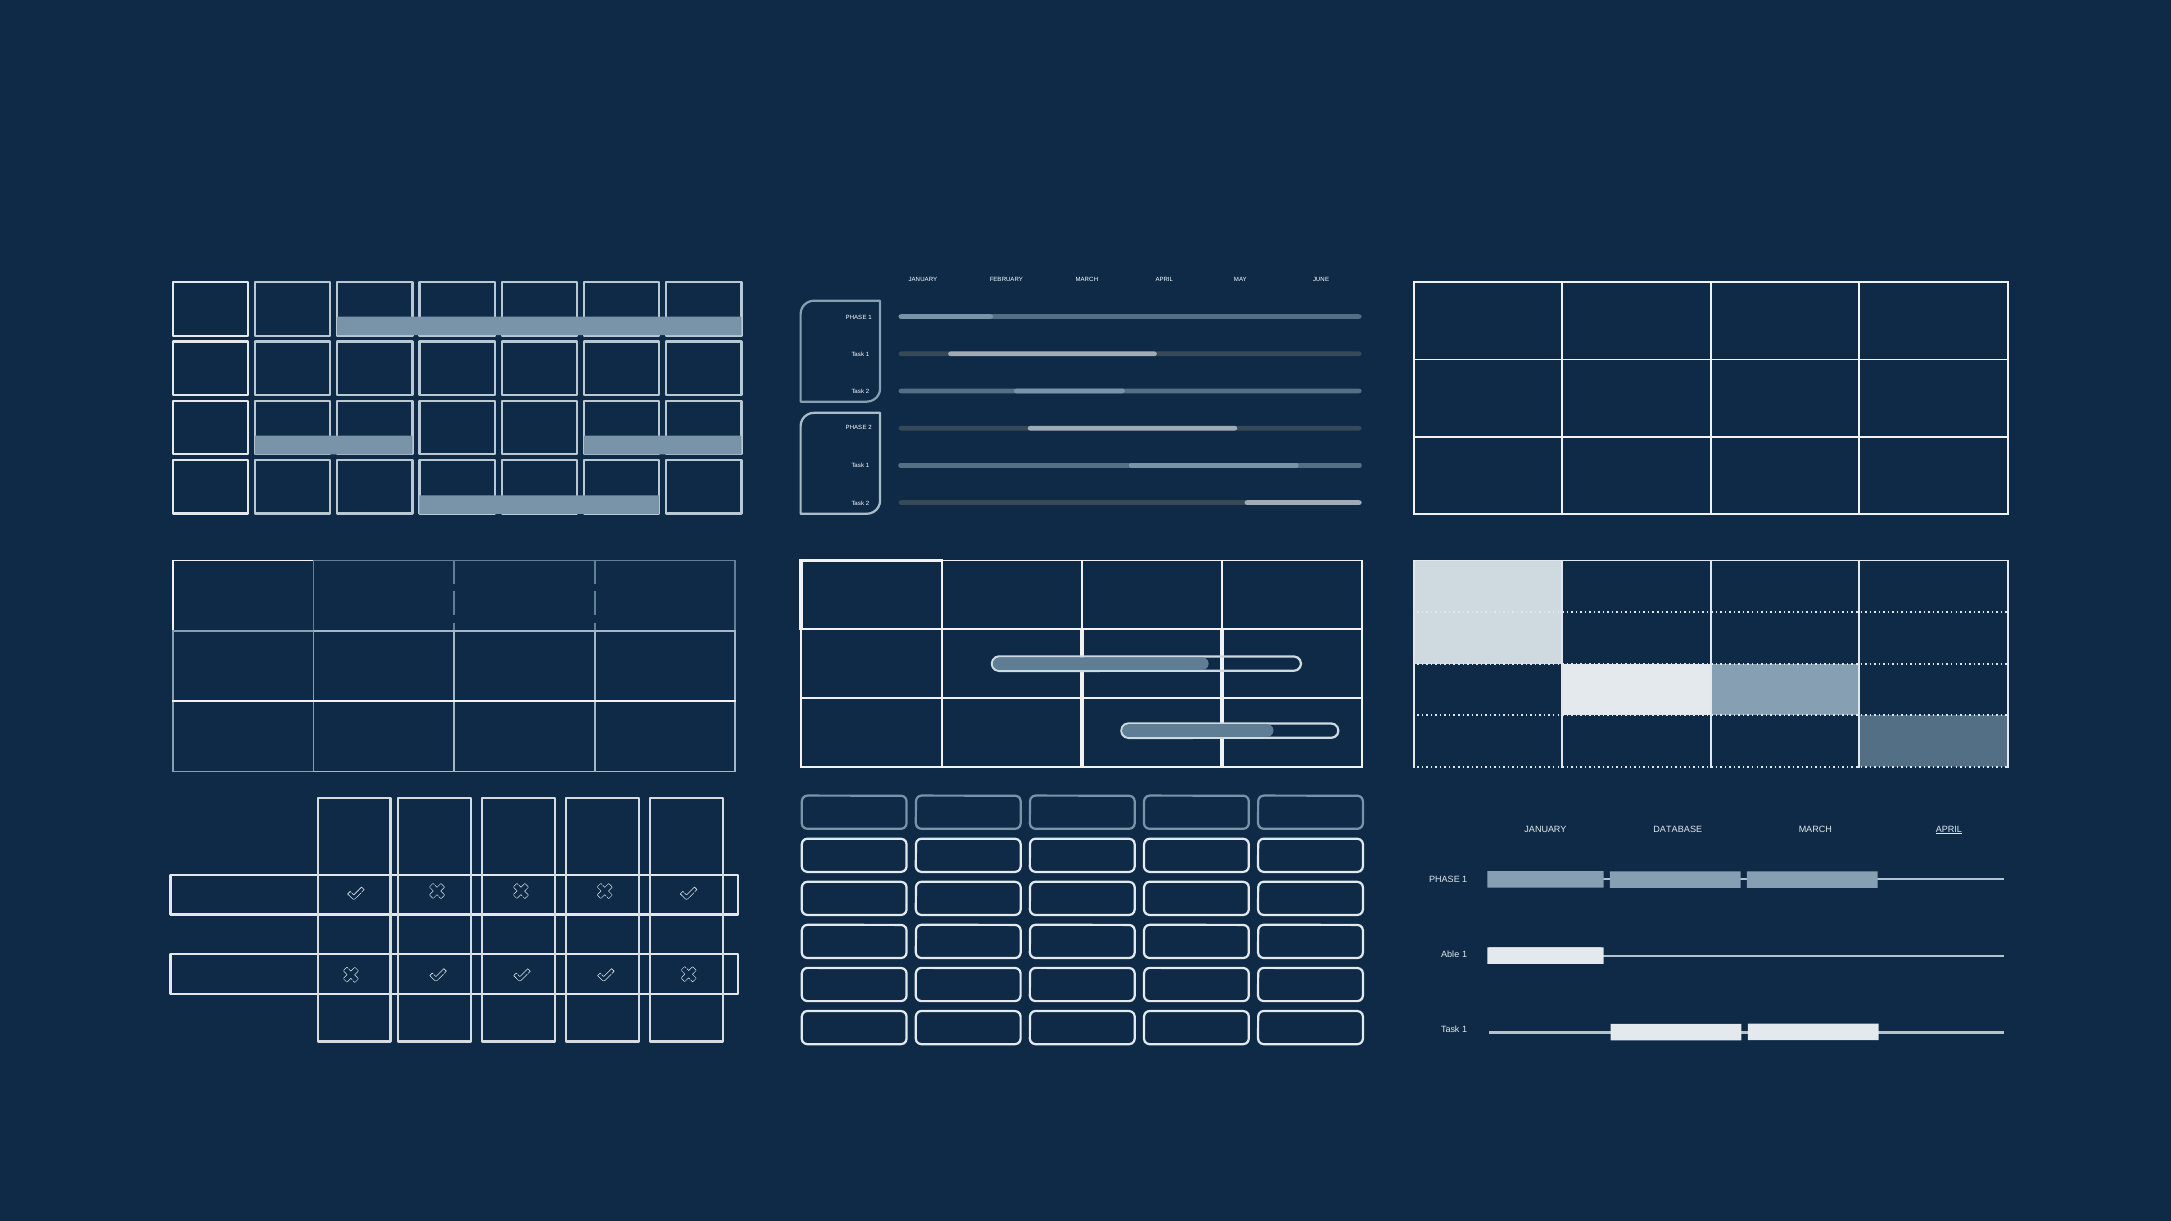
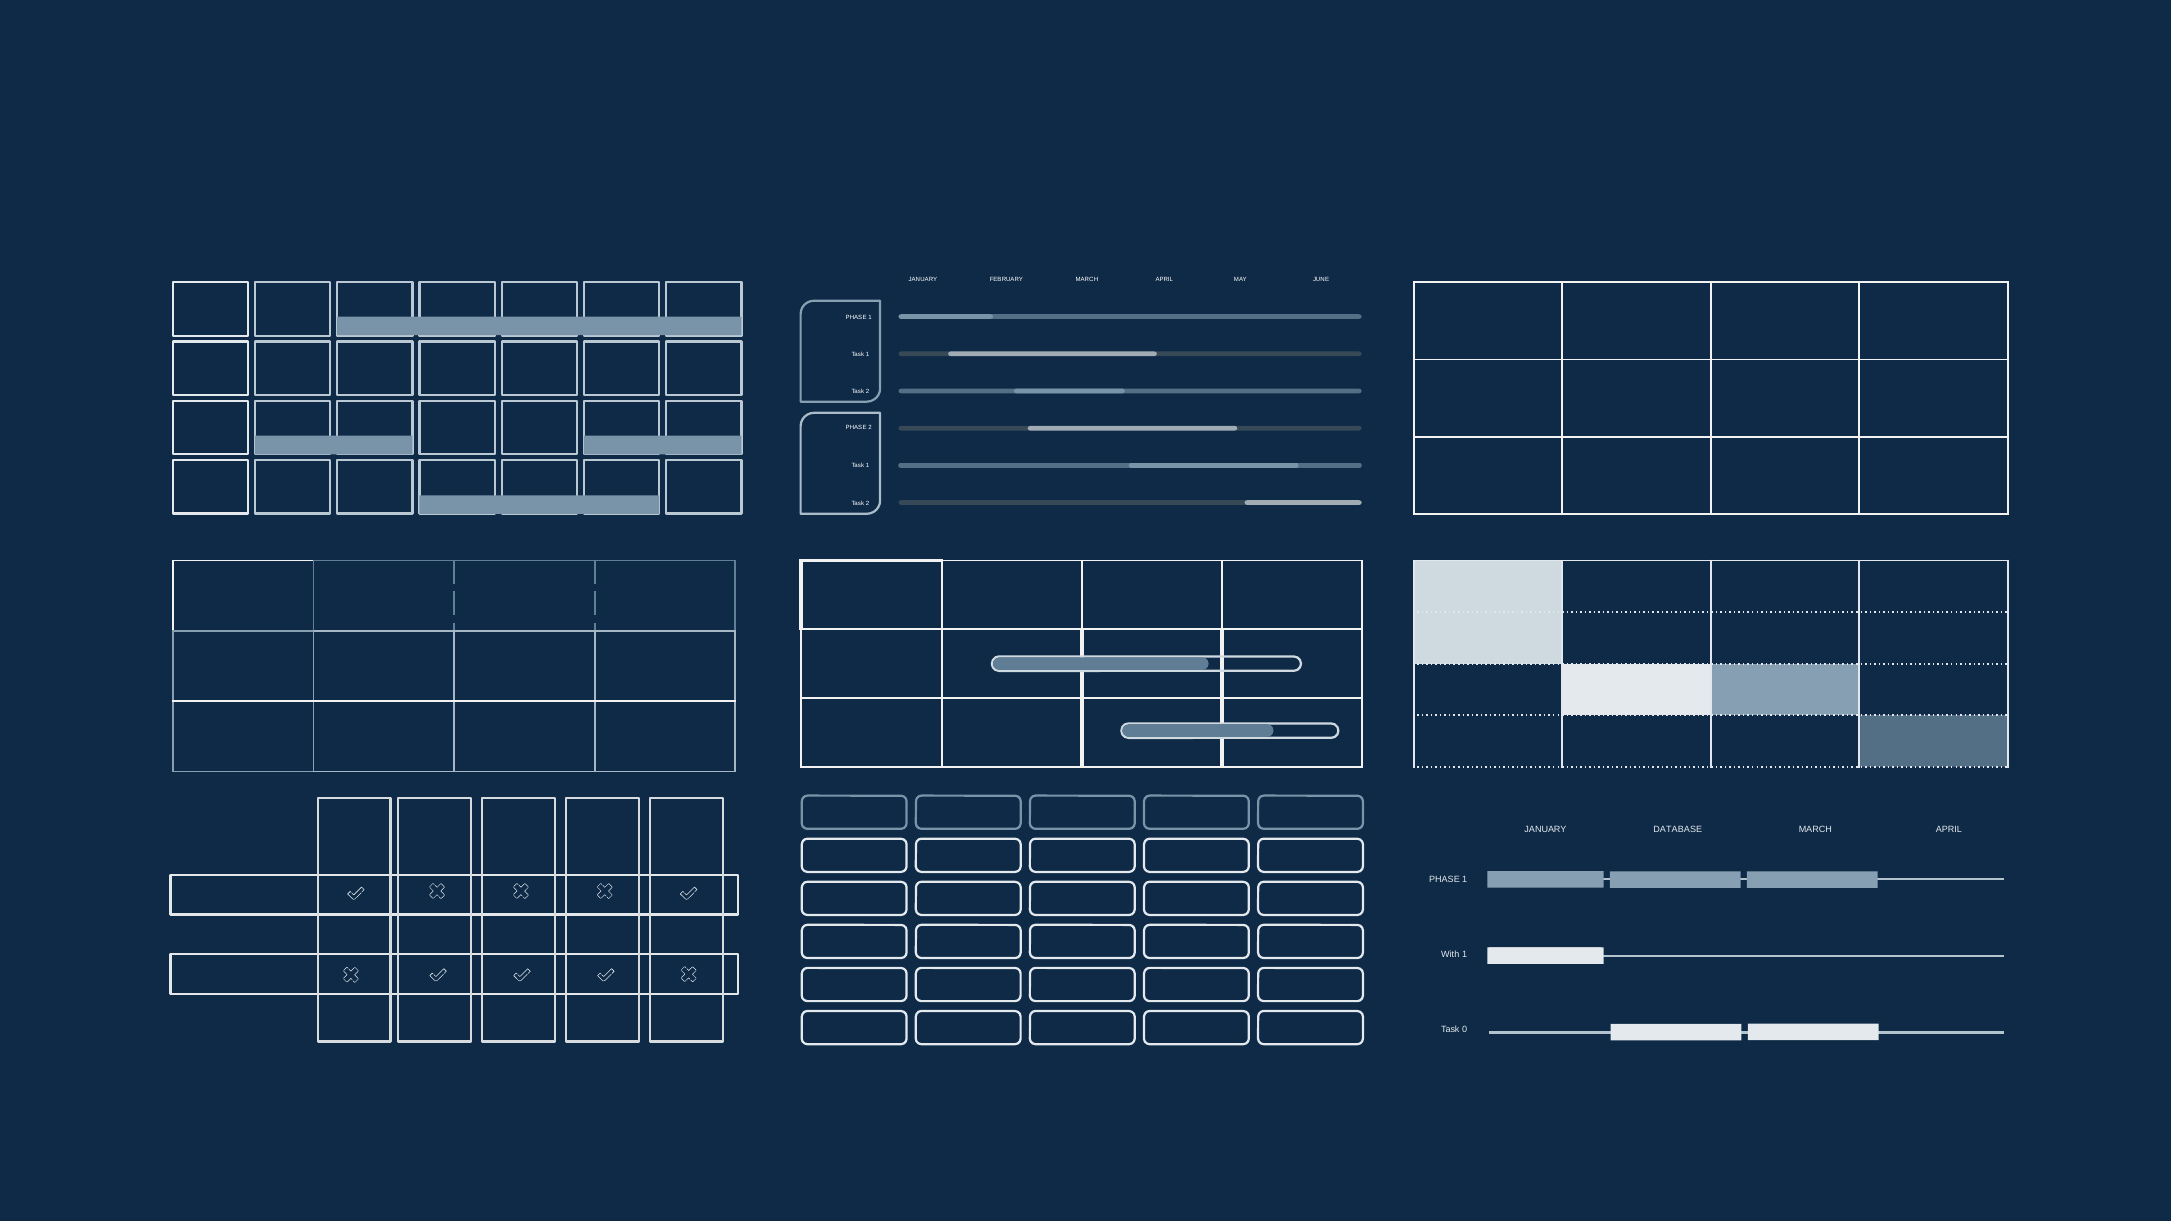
APRIL underline: present -> none (1949, 830)
Able: Able -> With (1450, 955)
1: 1 -> 0 (1465, 1030)
